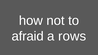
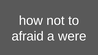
rows: rows -> were (72, 36)
